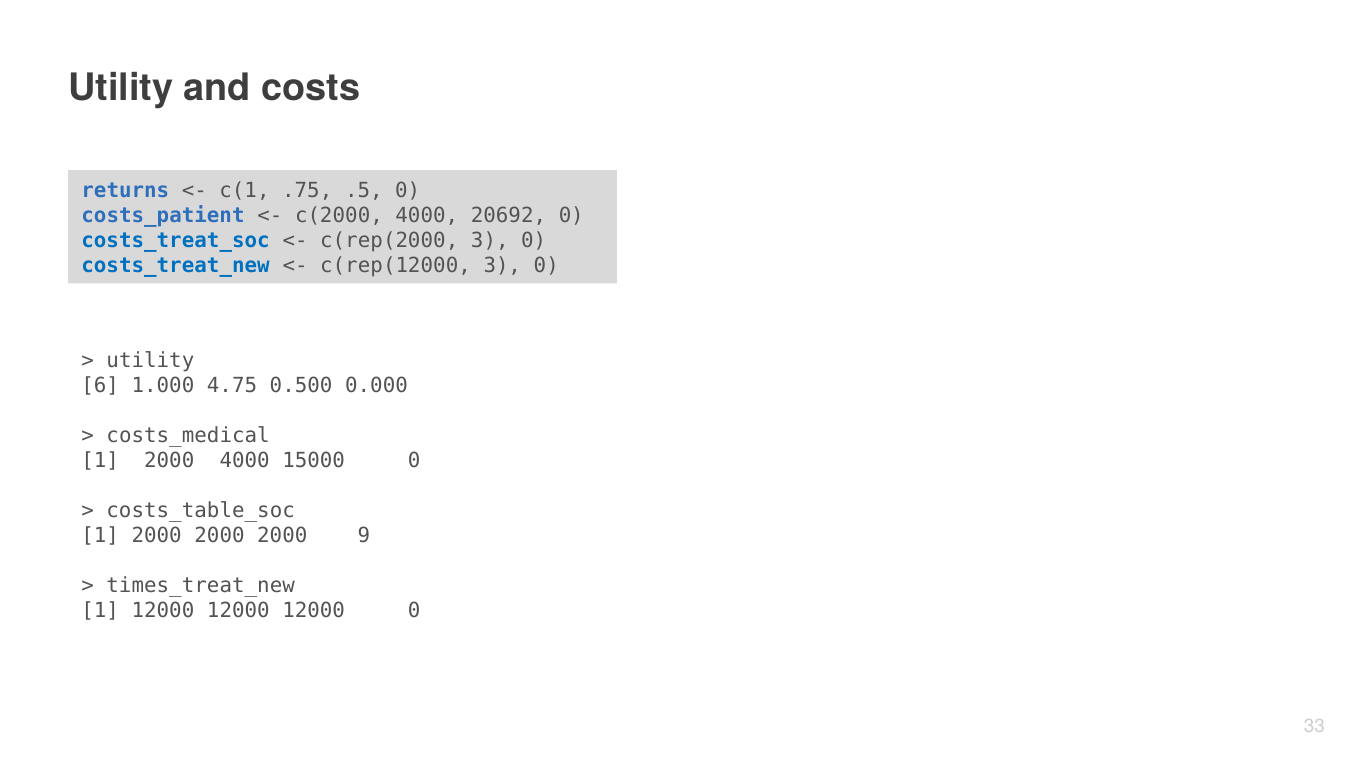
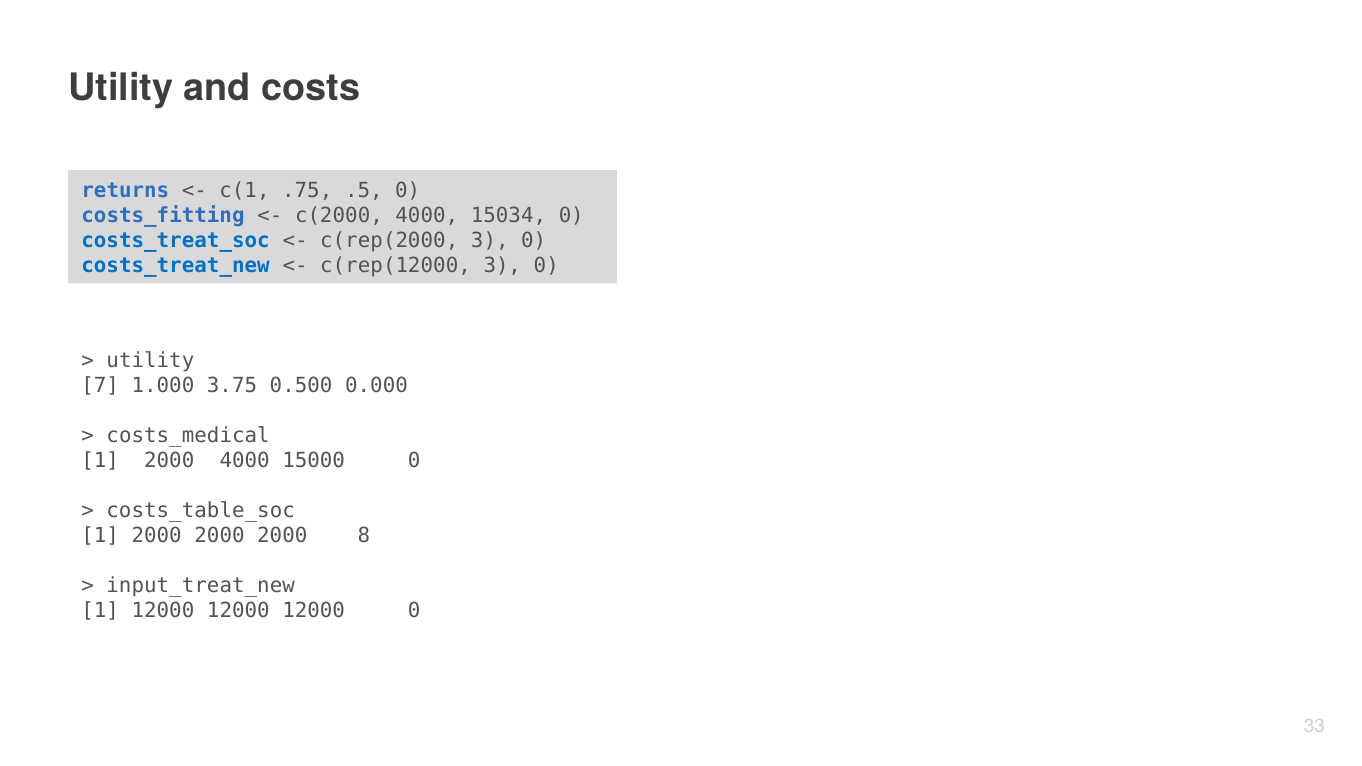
costs_patient: costs_patient -> costs_fitting (163, 216)
20692: 20692 -> 15034 (508, 216)
6: 6 -> 7 (100, 386)
4.75: 4.75 -> 3.75 (232, 386)
9: 9 -> 8 (364, 536)
times_treat_new: times_treat_new -> input_treat_new (201, 586)
